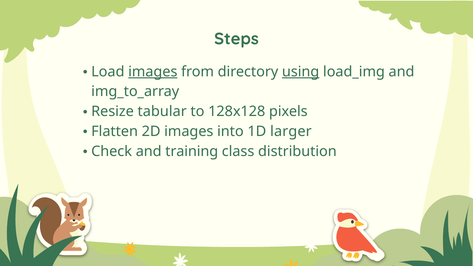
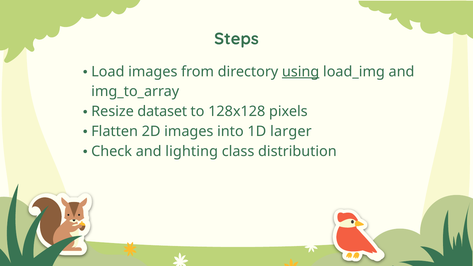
images underline: present -> none (153, 72)
tabular: tabular -> dataset (162, 112)
training: training -> lighting (192, 151)
